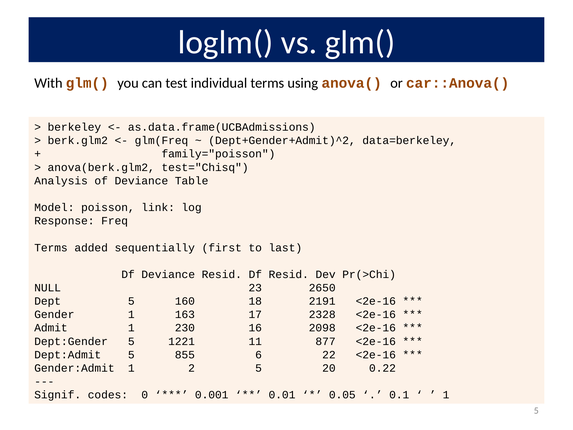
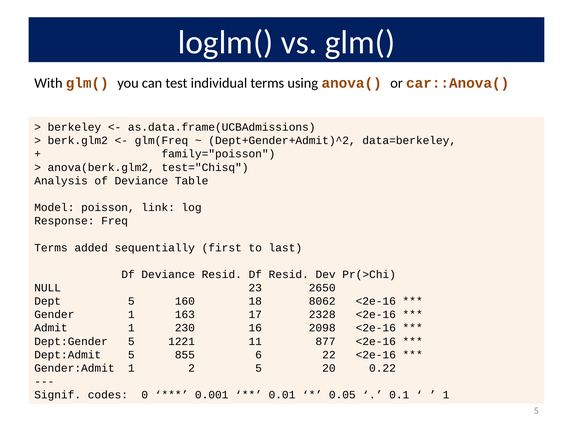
2191: 2191 -> 8062 (322, 301)
